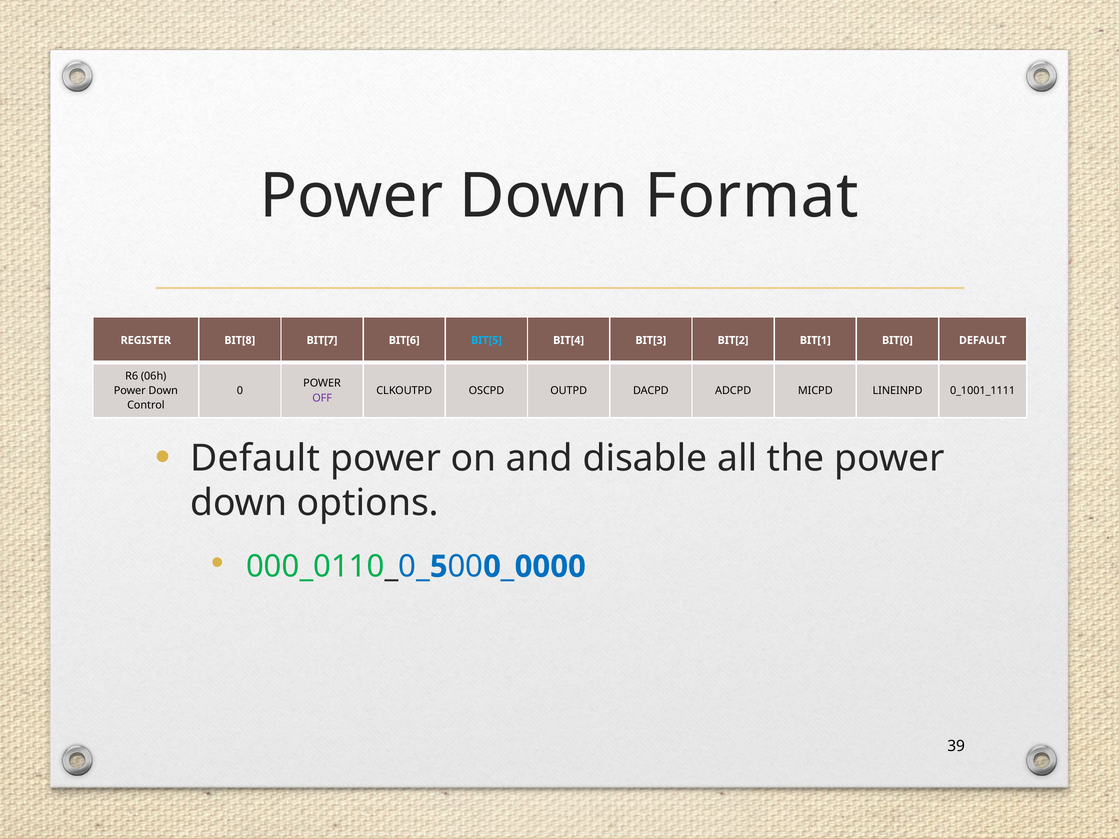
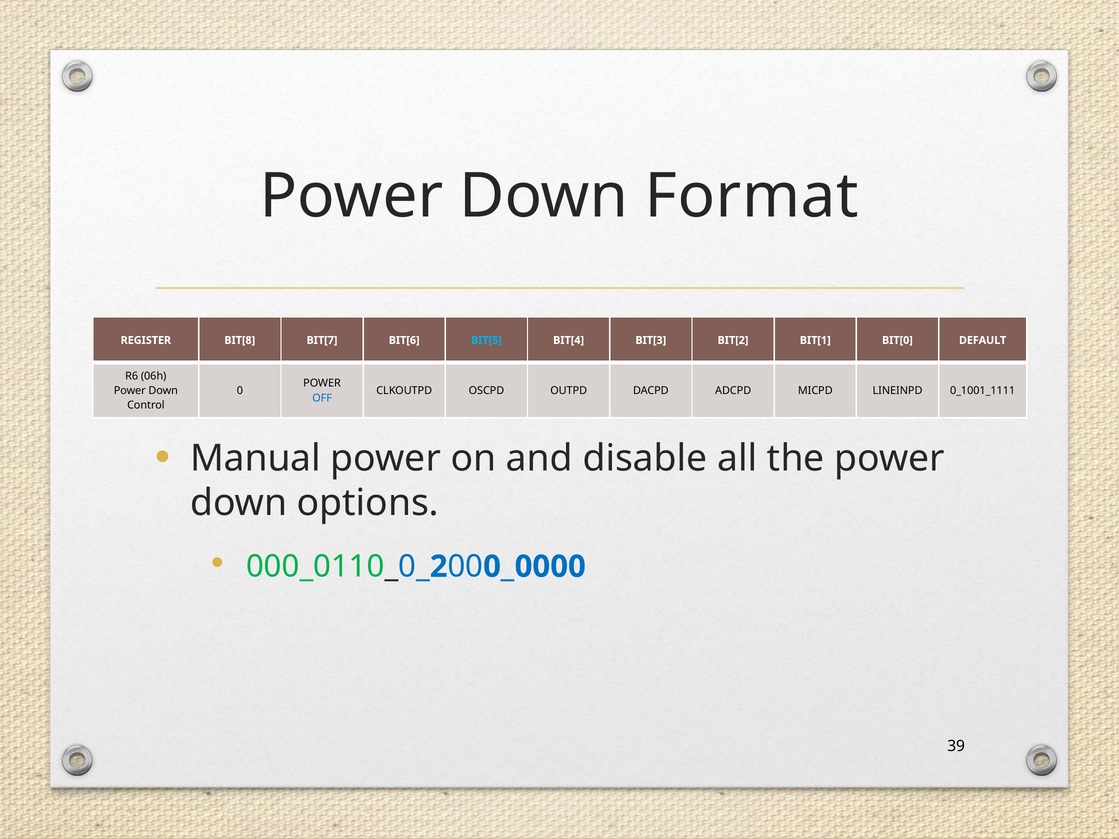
OFF colour: purple -> blue (322, 398)
Default: Default -> Manual (256, 458)
5: 5 -> 2 (439, 567)
